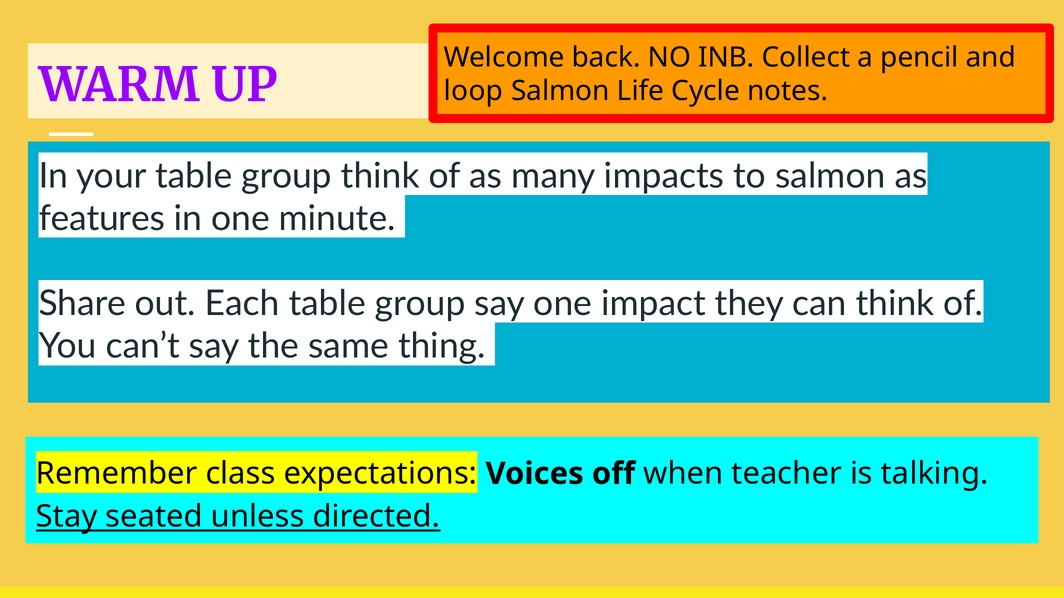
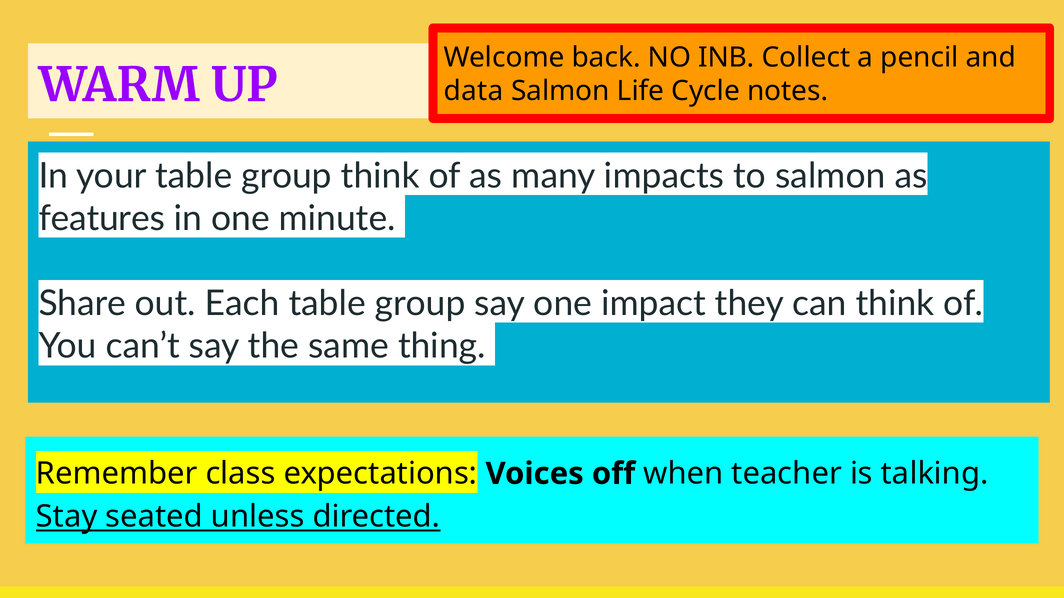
loop: loop -> data (474, 91)
